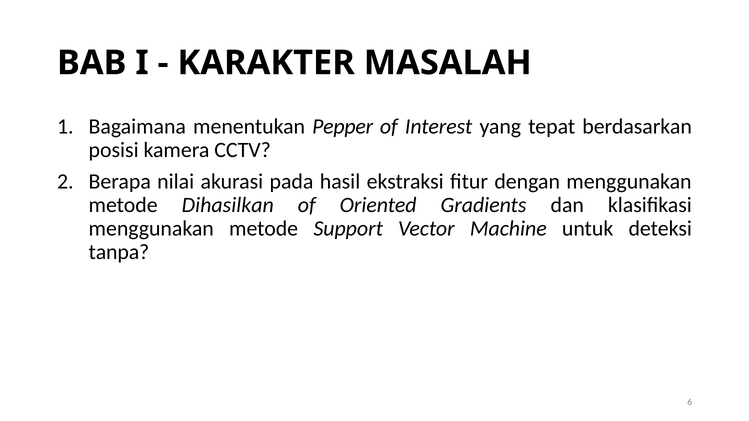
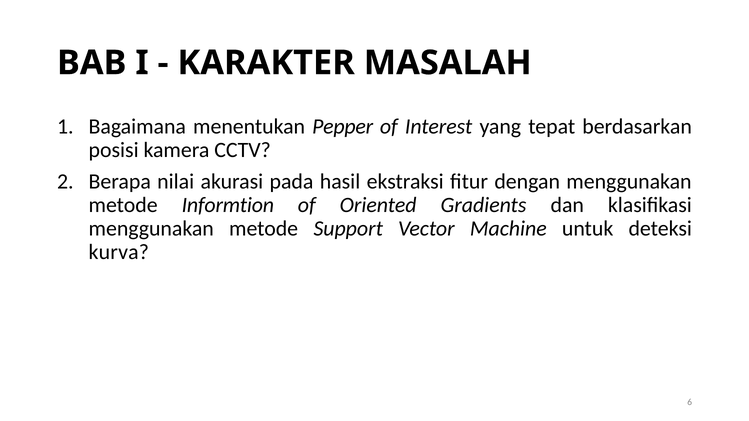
Dihasilkan: Dihasilkan -> Informtion (228, 205)
tanpa: tanpa -> kurva (119, 252)
